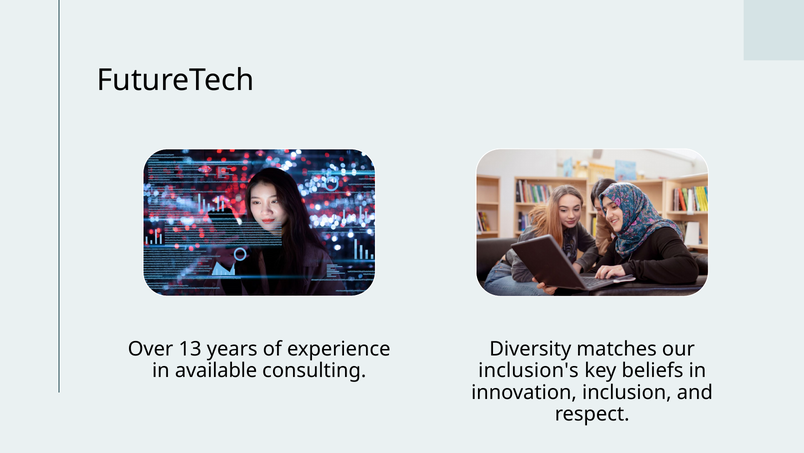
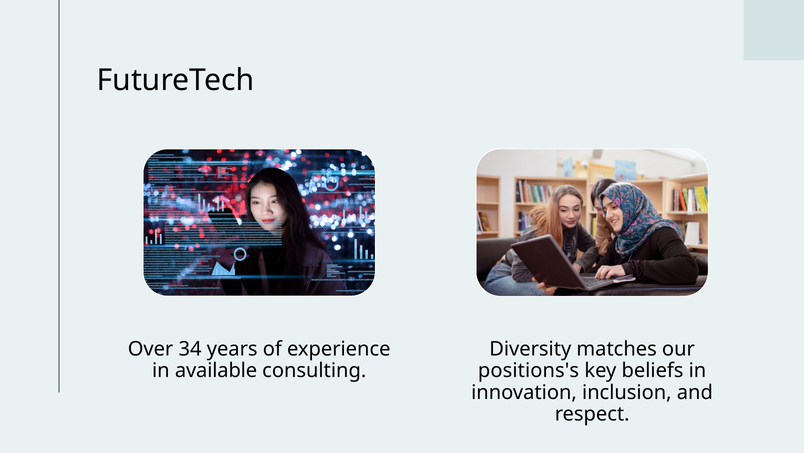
13: 13 -> 34 (190, 348)
inclusion's: inclusion's -> positions's (529, 370)
